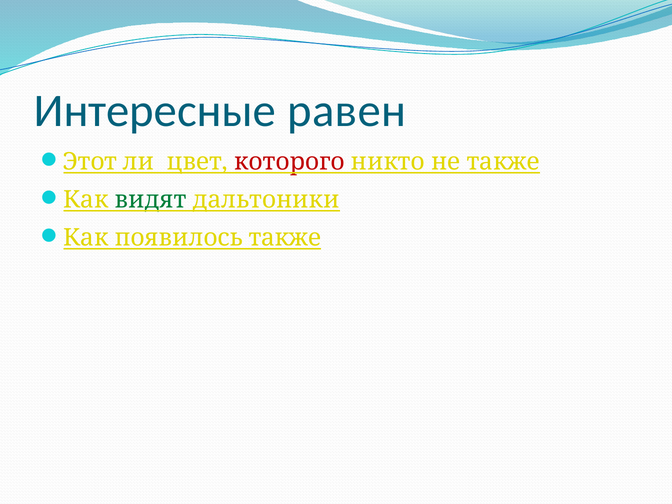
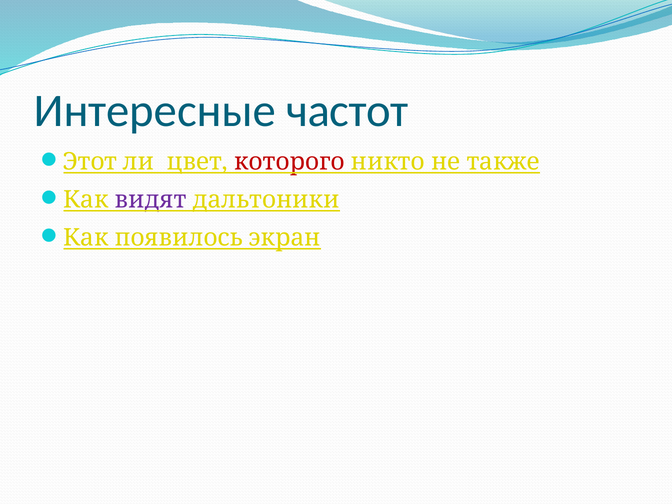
равен: равен -> частот (347, 111)
видят colour: green -> purple (151, 200)
появилось также: также -> экран (285, 238)
